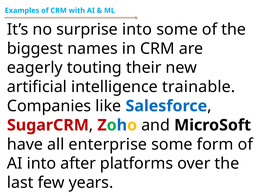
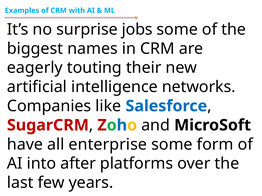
surprise into: into -> jobs (137, 29)
trainable: trainable -> networks (199, 87)
